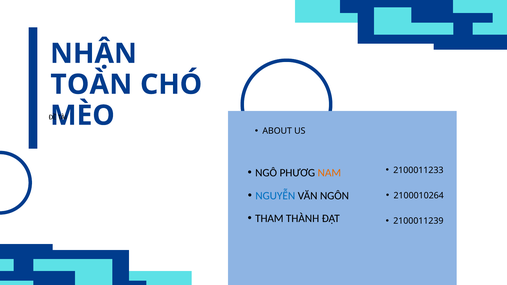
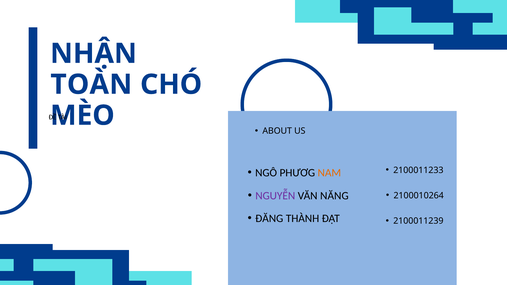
NGUYỄN colour: blue -> purple (275, 196)
NGÔN: NGÔN -> NĂNG (334, 196)
THAM: THAM -> ĐĂNG (269, 219)
